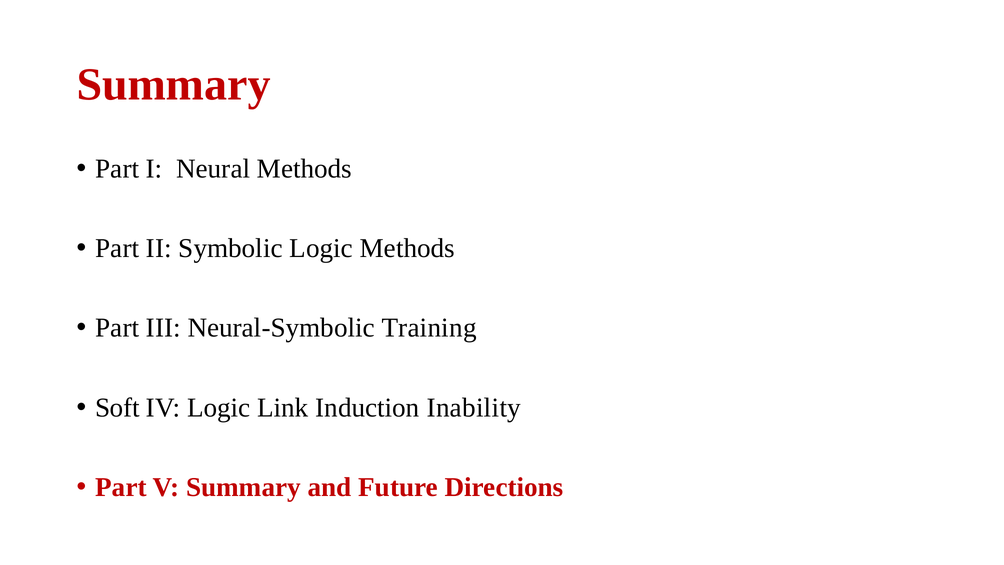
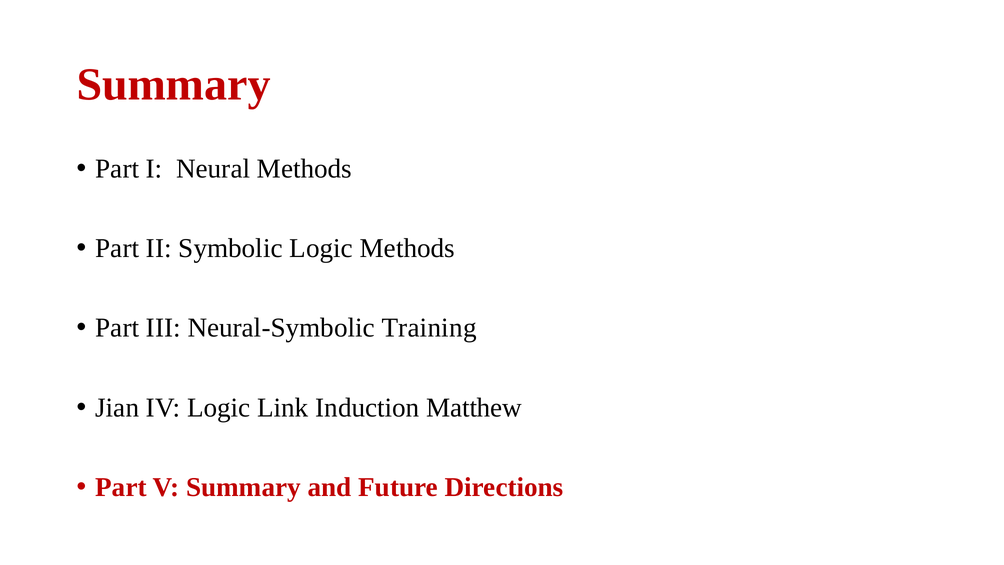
Soft: Soft -> Jian (117, 407)
Inability: Inability -> Matthew (474, 407)
